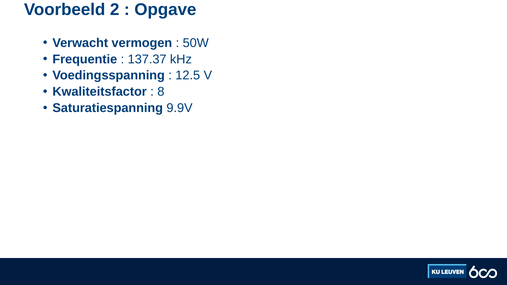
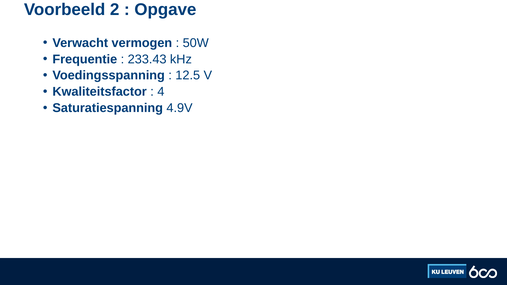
137.37: 137.37 -> 233.43 (147, 59)
8: 8 -> 4 (161, 92)
9.9V: 9.9V -> 4.9V (180, 108)
